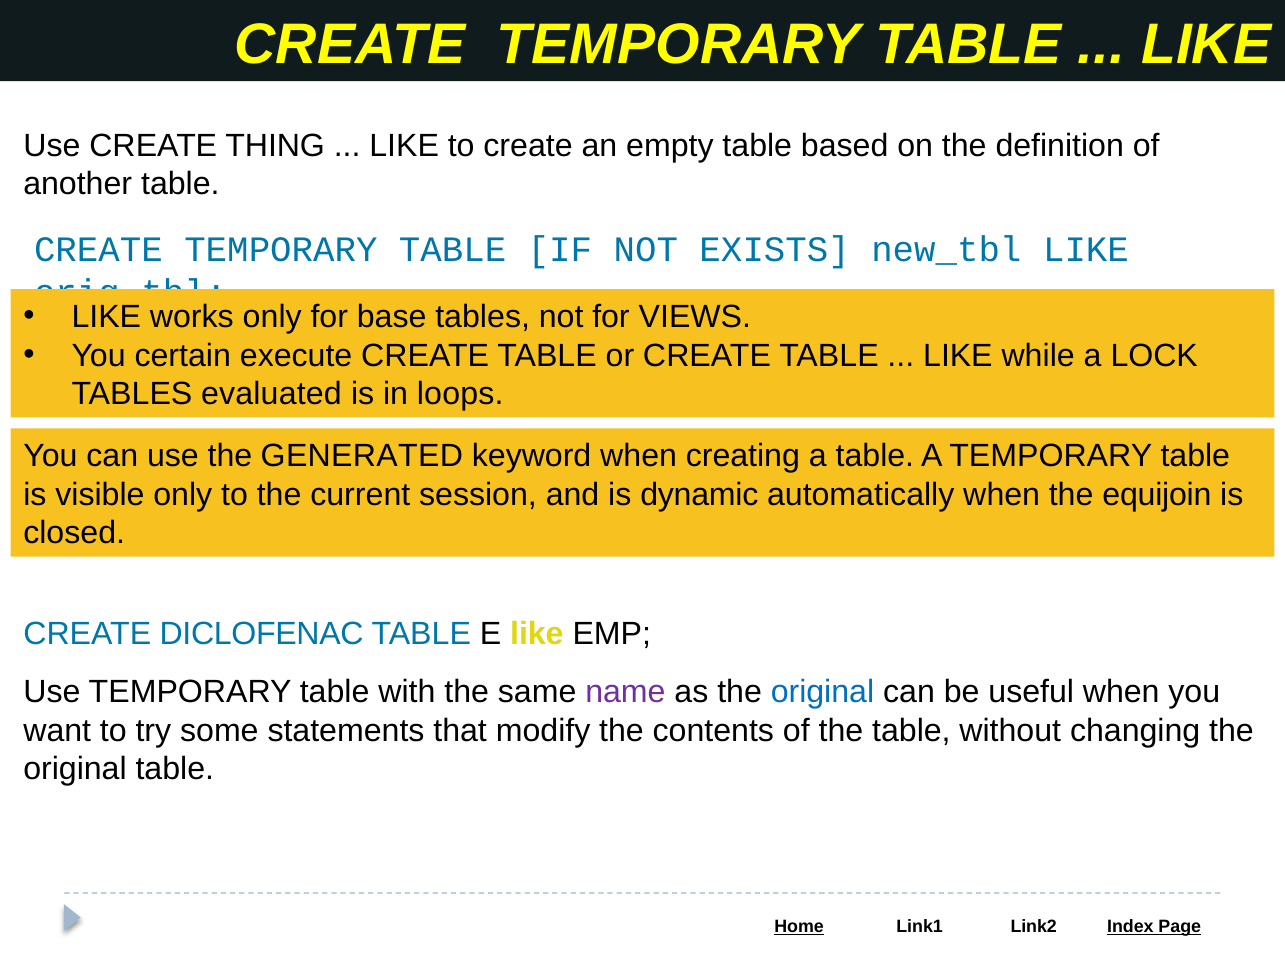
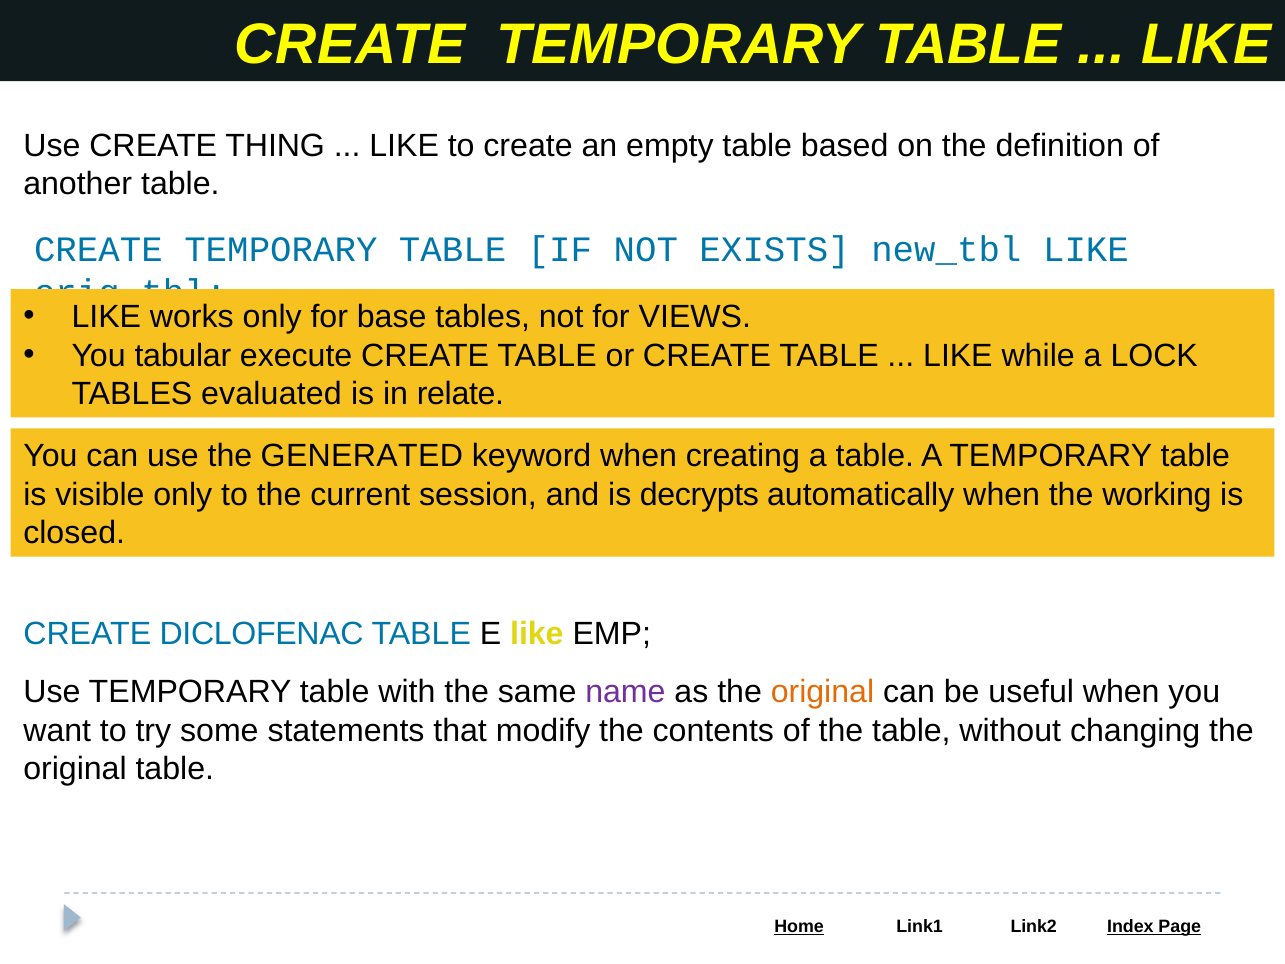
certain: certain -> tabular (183, 355)
loops: loops -> relate (460, 394)
dynamic: dynamic -> decrypts (699, 495)
equijoin: equijoin -> working (1157, 495)
original colour: blue -> orange (822, 692)
